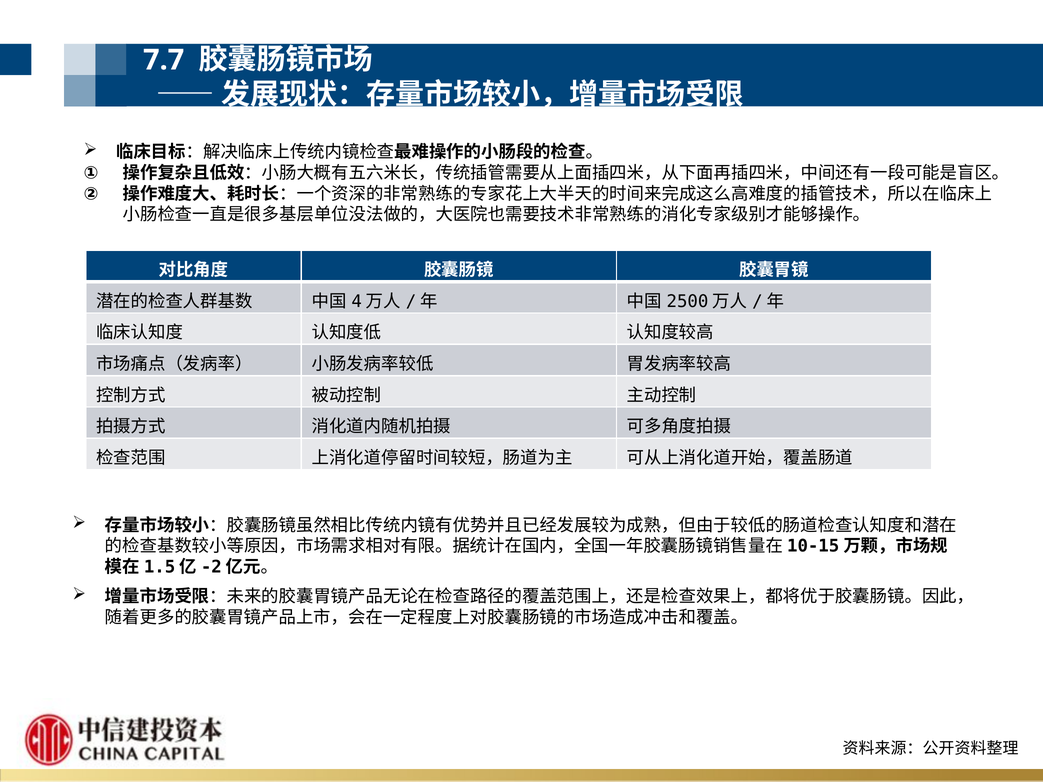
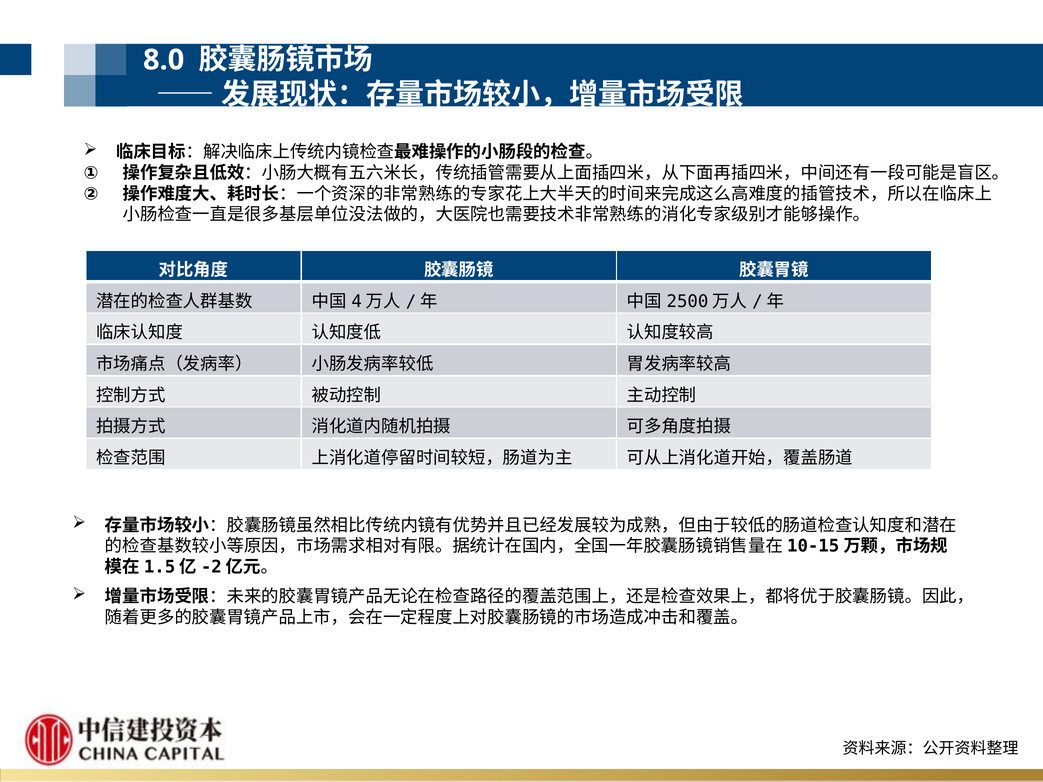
7.7: 7.7 -> 8.0 (164, 60)
